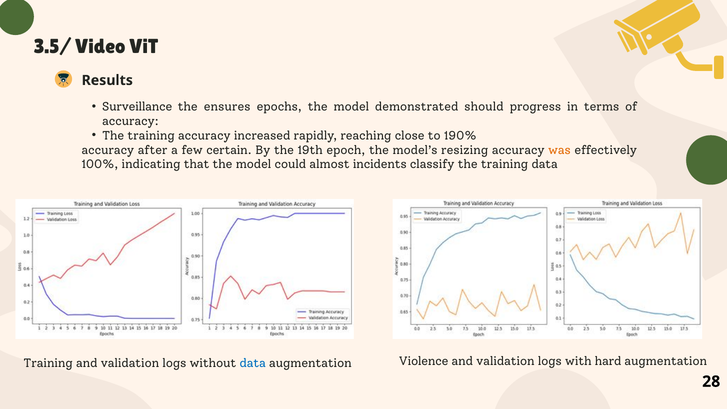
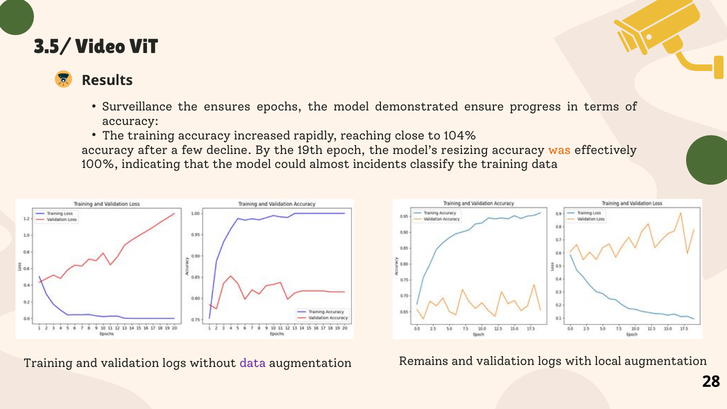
should: should -> ensure (484, 107)
190%: 190% -> 104% (460, 136)
certain: certain -> decline (229, 150)
data colour: blue -> purple (253, 363)
Violence: Violence -> Remains (424, 361)
hard: hard -> local (608, 361)
